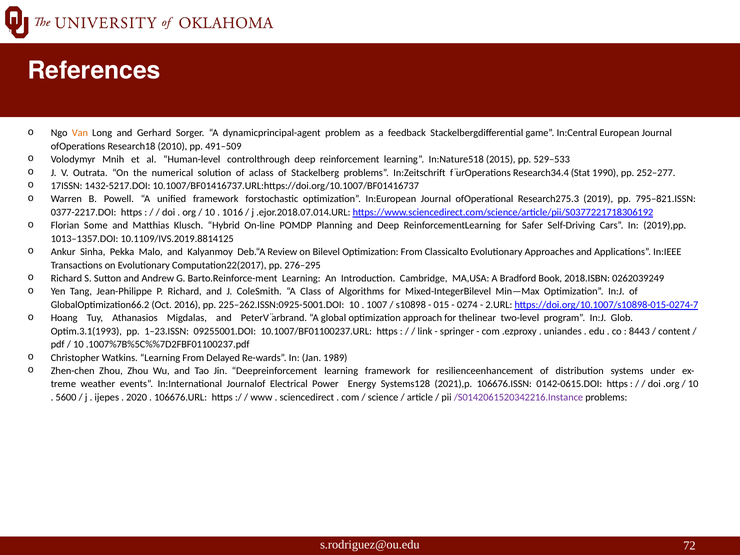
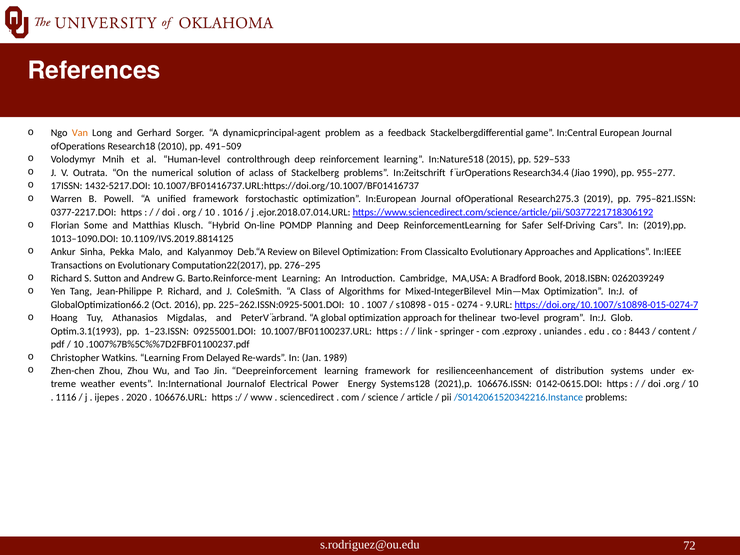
Stat: Stat -> Jiao (581, 173)
252–277: 252–277 -> 955–277 (656, 173)
1013–1357.DOI: 1013–1357.DOI -> 1013–1090.DOI (85, 239)
2.URL: 2.URL -> 9.URL (499, 305)
5600: 5600 -> 1116 (66, 397)
/S0142061520342216.Instance colour: purple -> blue (518, 397)
